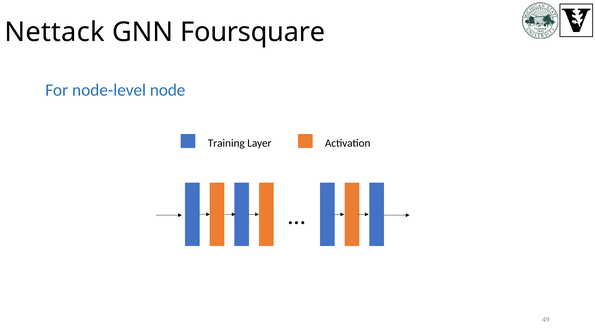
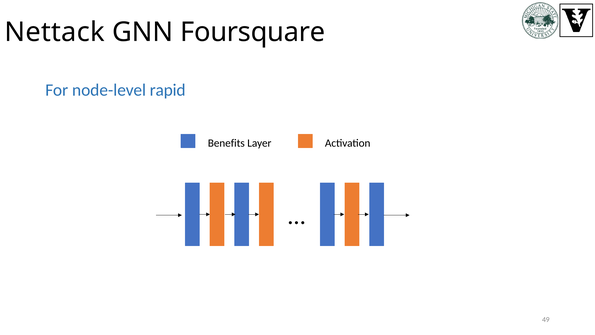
node: node -> rapid (168, 90)
Training: Training -> Benefits (226, 143)
